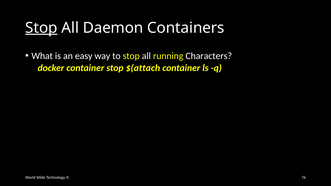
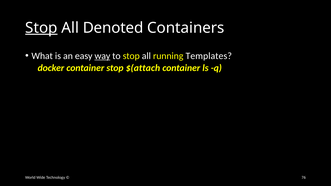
Daemon: Daemon -> Denoted (113, 28)
way underline: none -> present (102, 56)
Characters: Characters -> Templates (209, 56)
